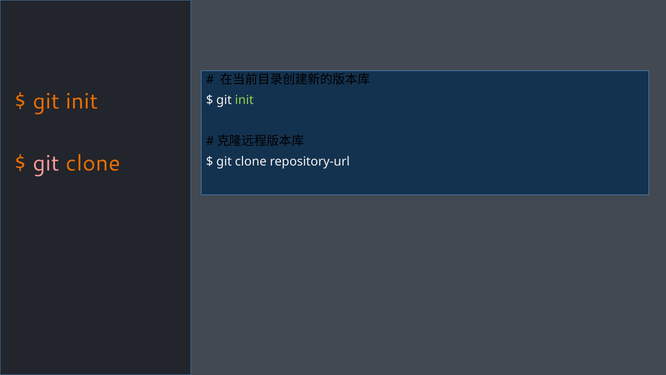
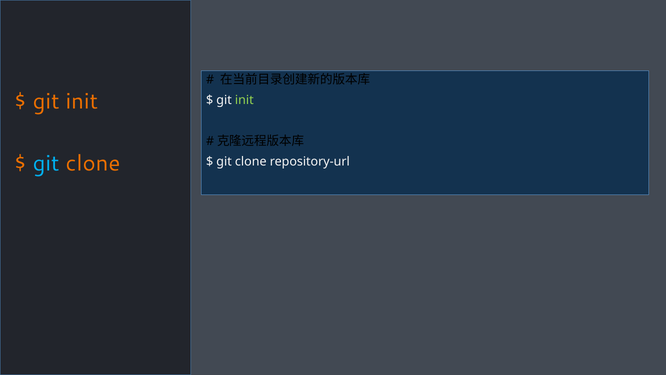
git colour: pink -> light blue (46, 163)
